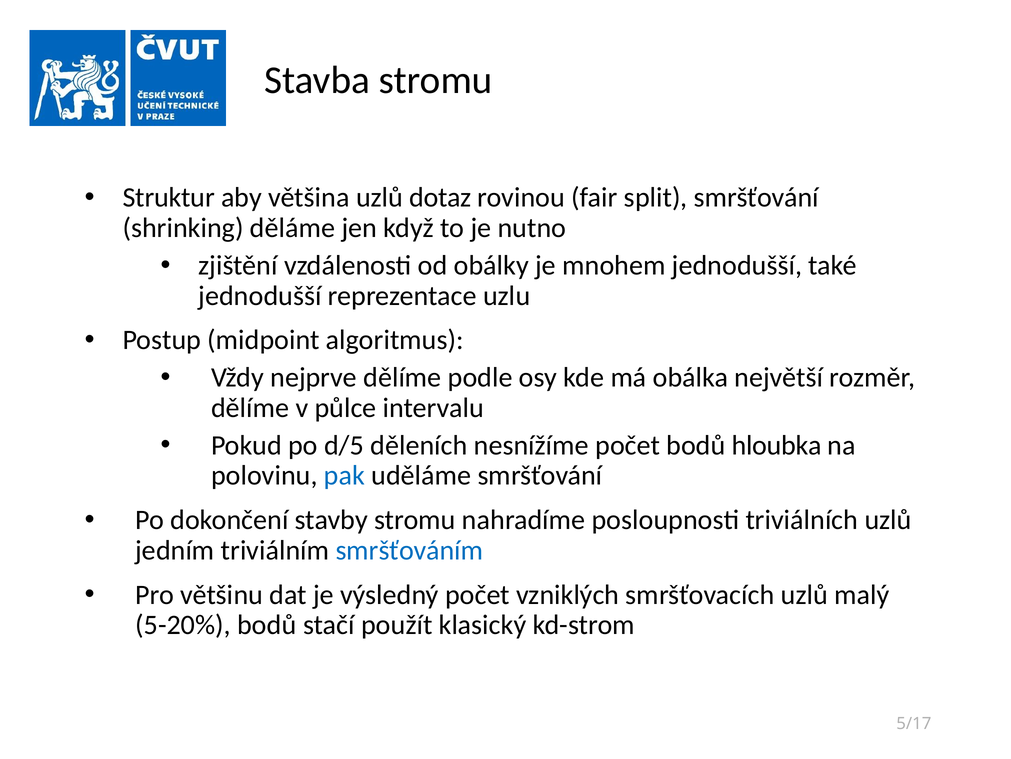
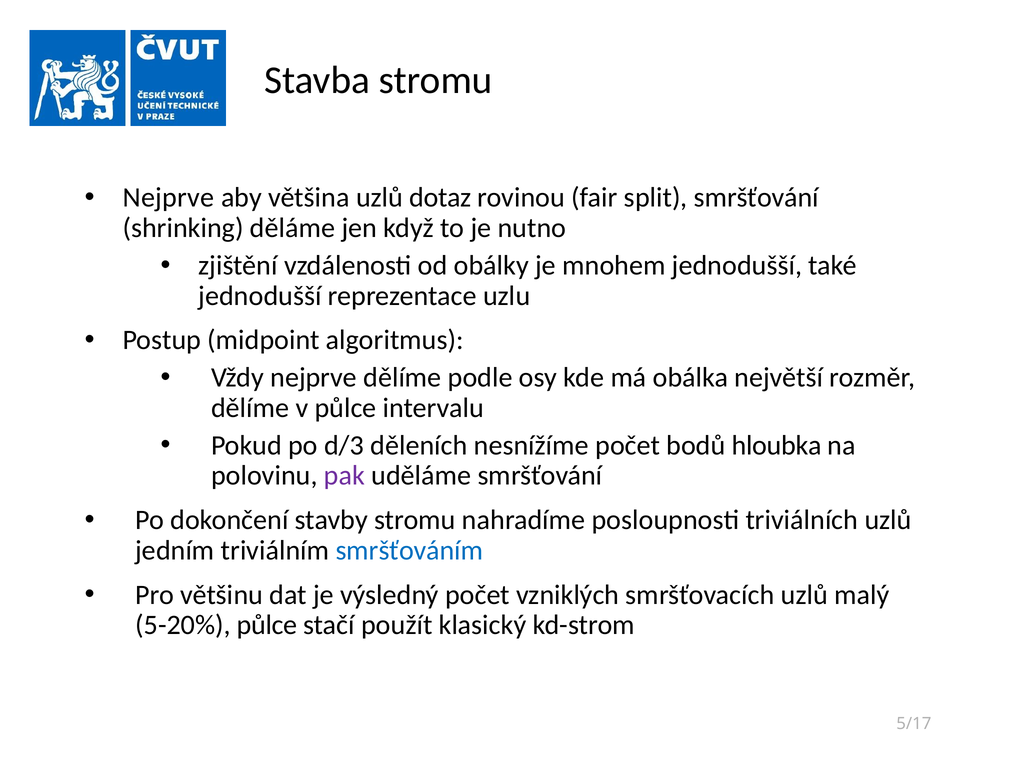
Struktur: Struktur -> Nejprve (169, 197)
d/5: d/5 -> d/3 (344, 445)
pak colour: blue -> purple (344, 475)
5-20% bodů: bodů -> půlce (267, 625)
